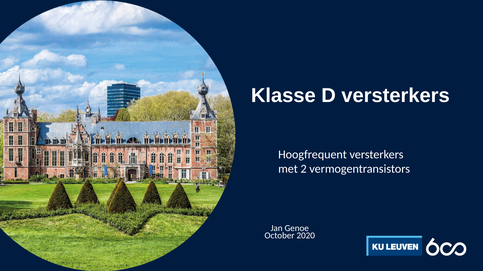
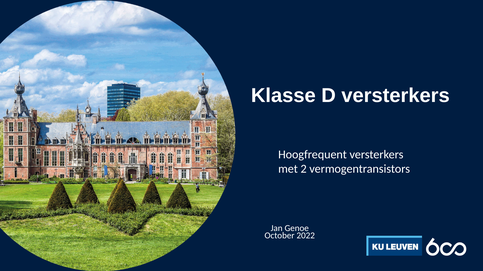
2020: 2020 -> 2022 (306, 236)
